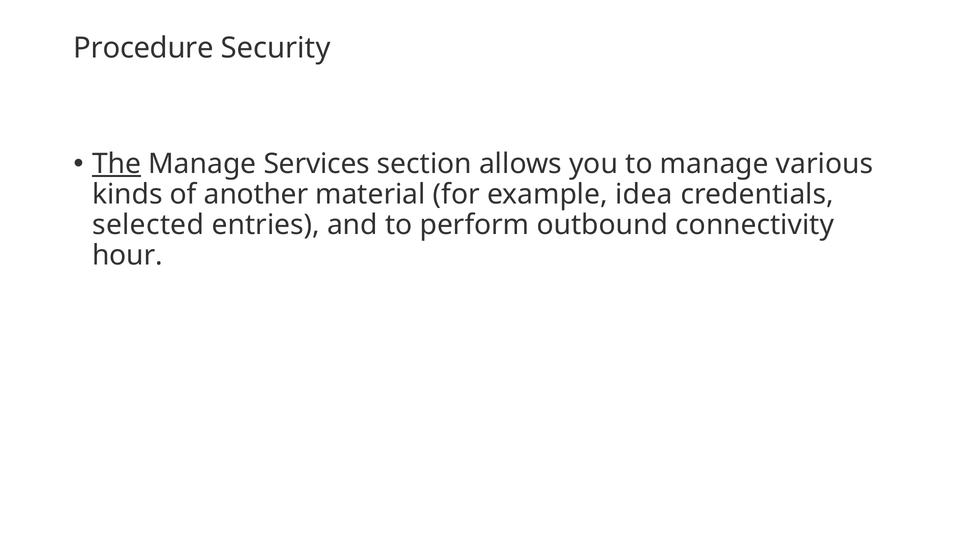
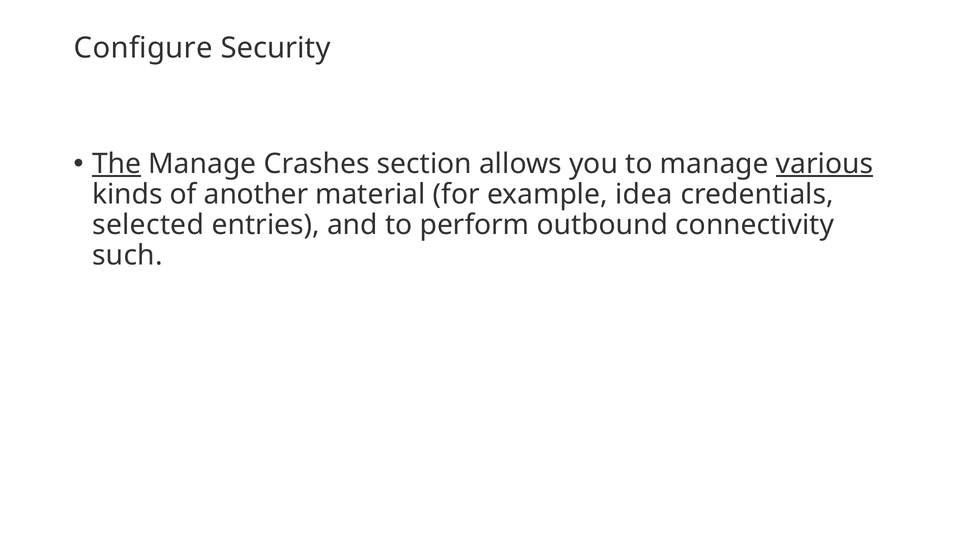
Procedure: Procedure -> Configure (143, 48)
Services: Services -> Crashes (317, 164)
various underline: none -> present (825, 164)
hour: hour -> such (127, 255)
